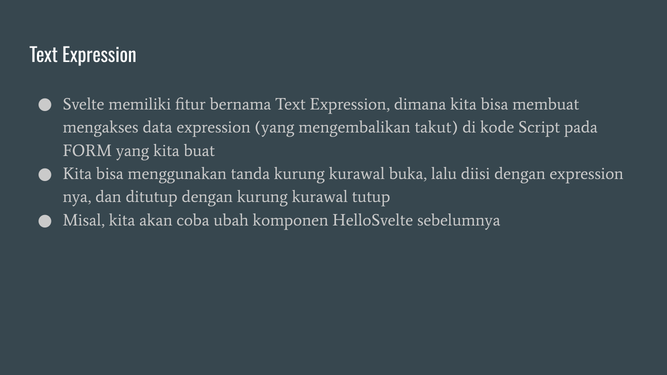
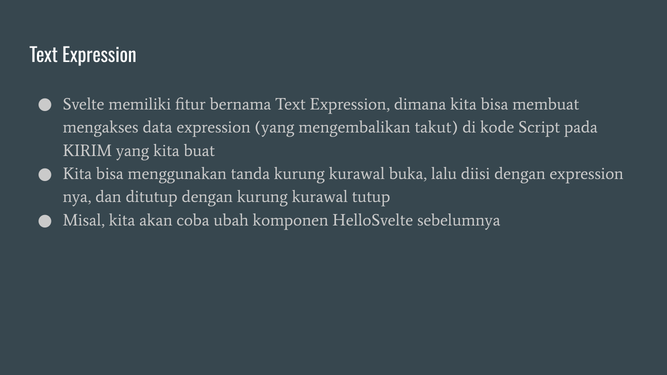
FORM: FORM -> KIRIM (87, 151)
